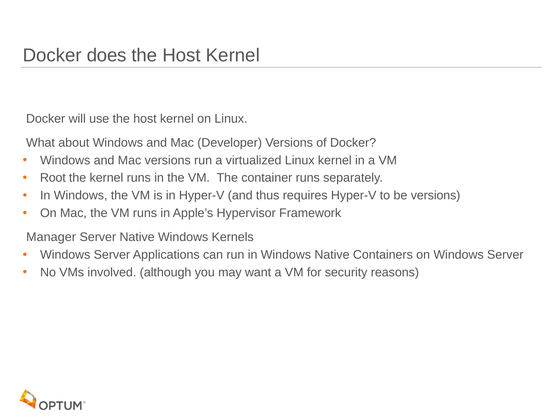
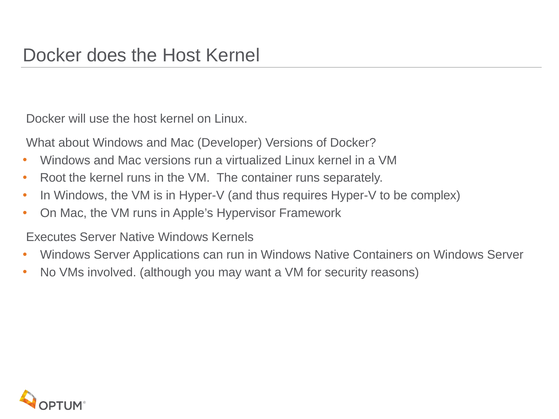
be versions: versions -> complex (436, 196)
Manager: Manager -> Executes (51, 237)
